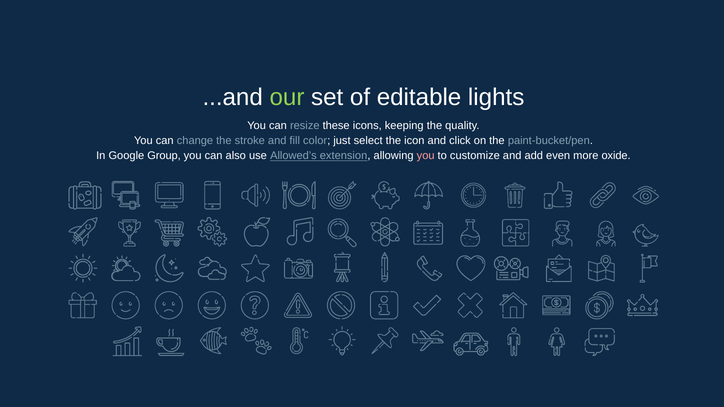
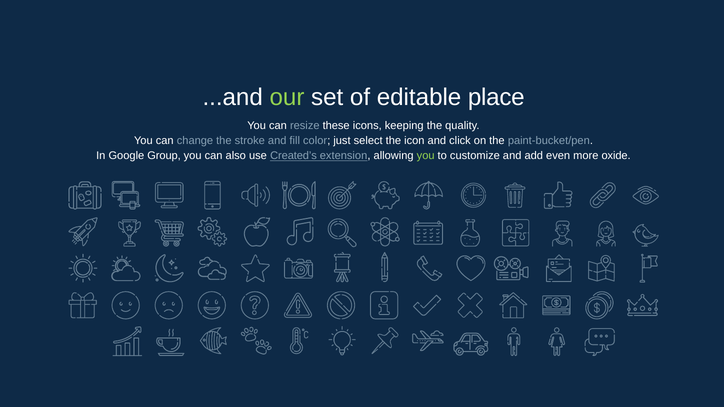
lights: lights -> place (496, 97)
Allowed’s: Allowed’s -> Created’s (294, 156)
you colour: pink -> light green (426, 156)
